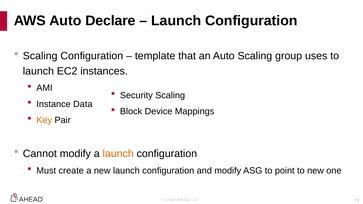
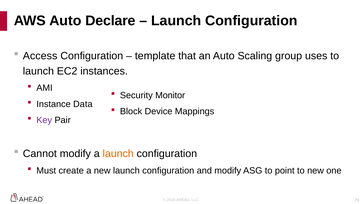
Scaling: Scaling -> Access (40, 56)
Security Scaling: Scaling -> Monitor (170, 96)
Key colour: orange -> purple (44, 120)
